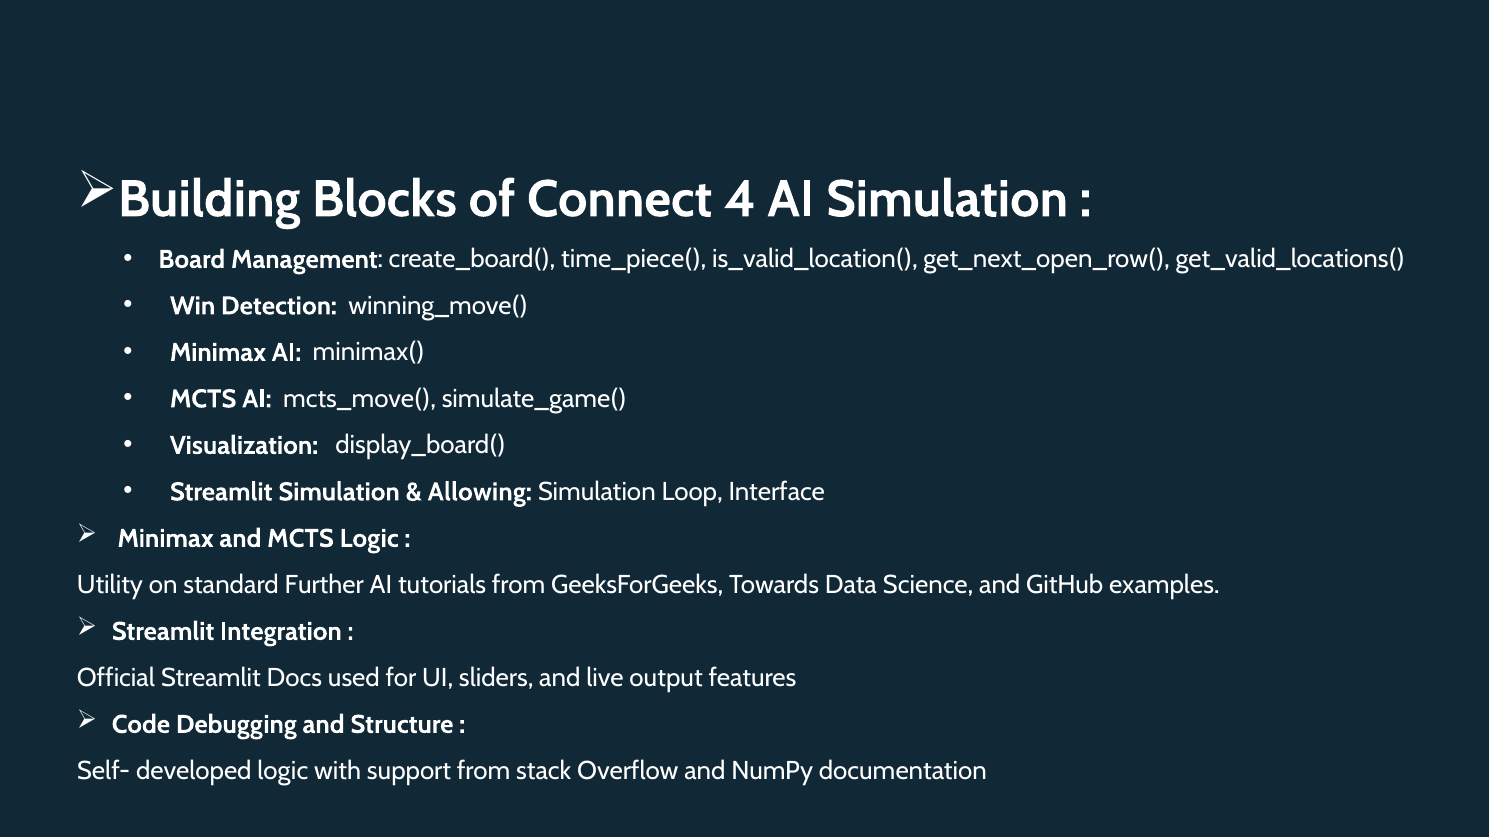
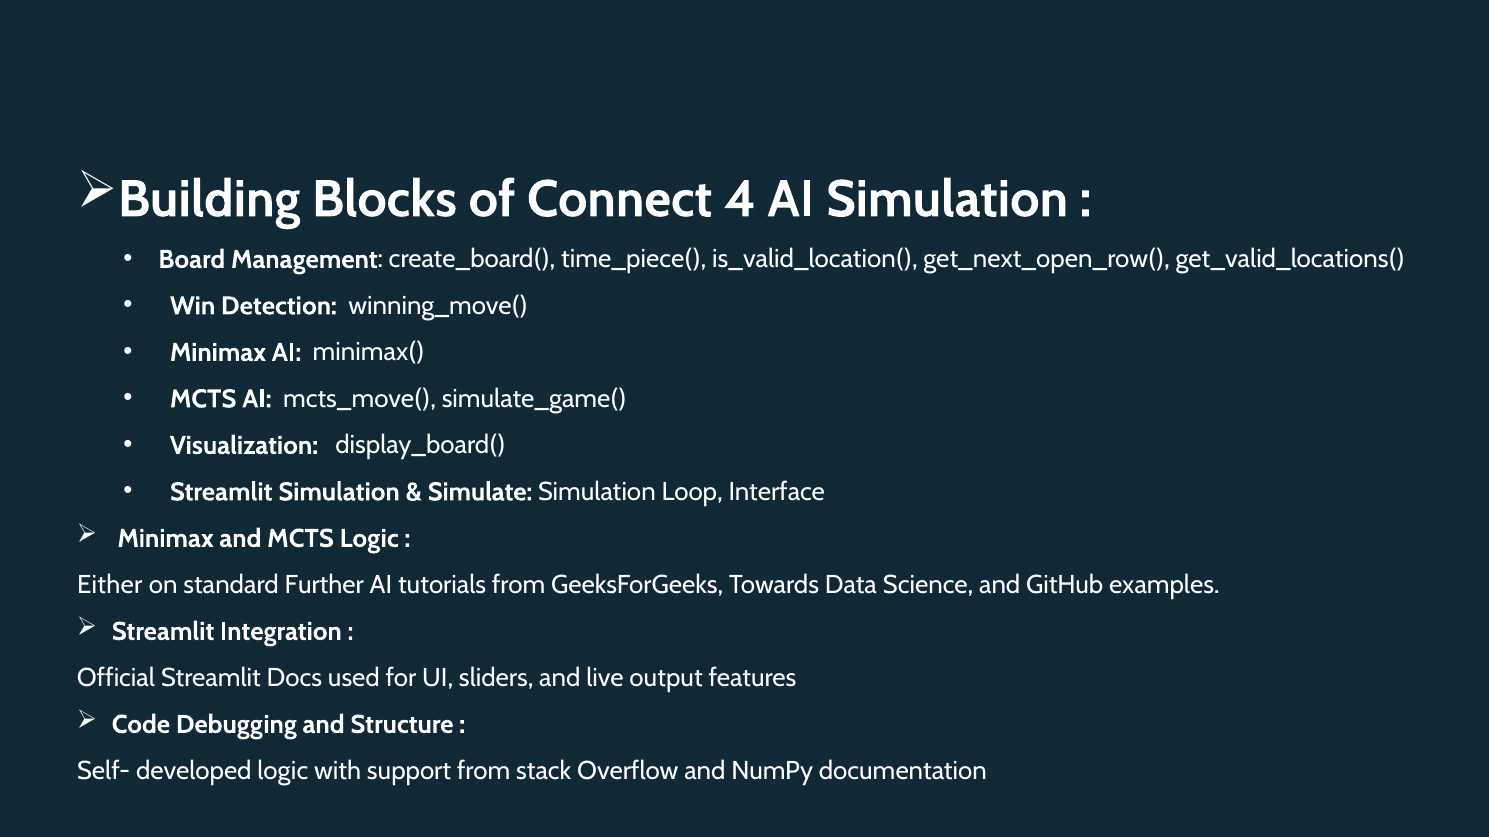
Allowing: Allowing -> Simulate (480, 492)
Utility: Utility -> Either (110, 585)
